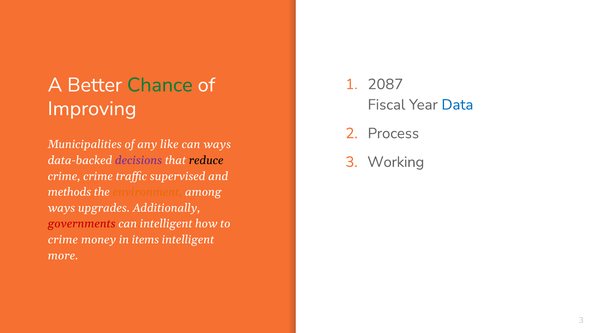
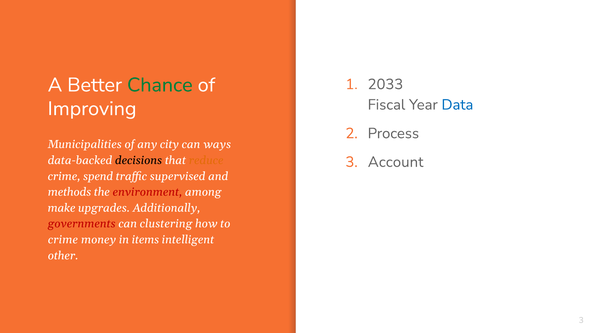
2087: 2087 -> 2033 (385, 84)
like: like -> city (169, 144)
Working: Working -> Account (396, 162)
decisions colour: purple -> black (139, 160)
reduce colour: black -> orange (206, 160)
crime crime: crime -> spend (98, 176)
environment colour: orange -> red (147, 192)
ways: ways -> make (62, 208)
can intelligent: intelligent -> clustering (166, 224)
more: more -> other (63, 256)
